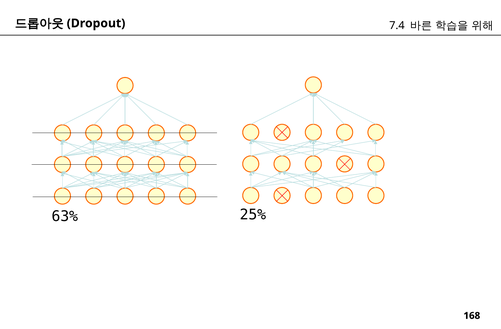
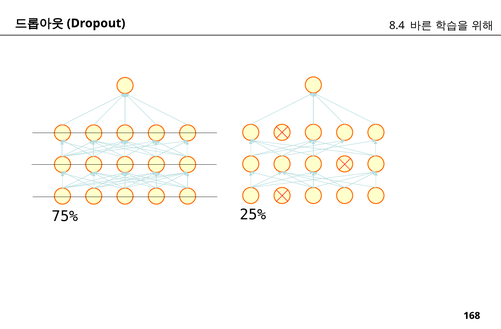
7.4: 7.4 -> 8.4 (397, 26)
63%: 63% -> 75% (65, 216)
